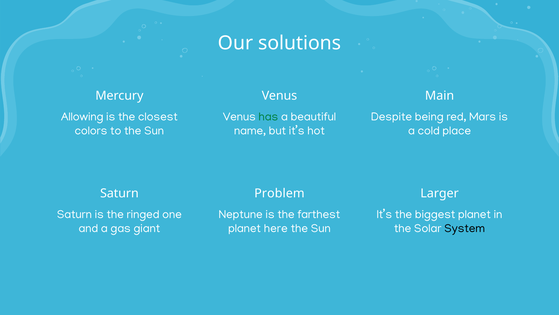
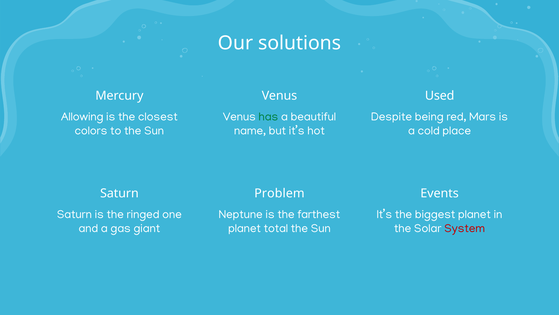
Main: Main -> Used (440, 95)
Larger: Larger -> Events (440, 193)
here: here -> total (276, 228)
System colour: black -> red (465, 228)
